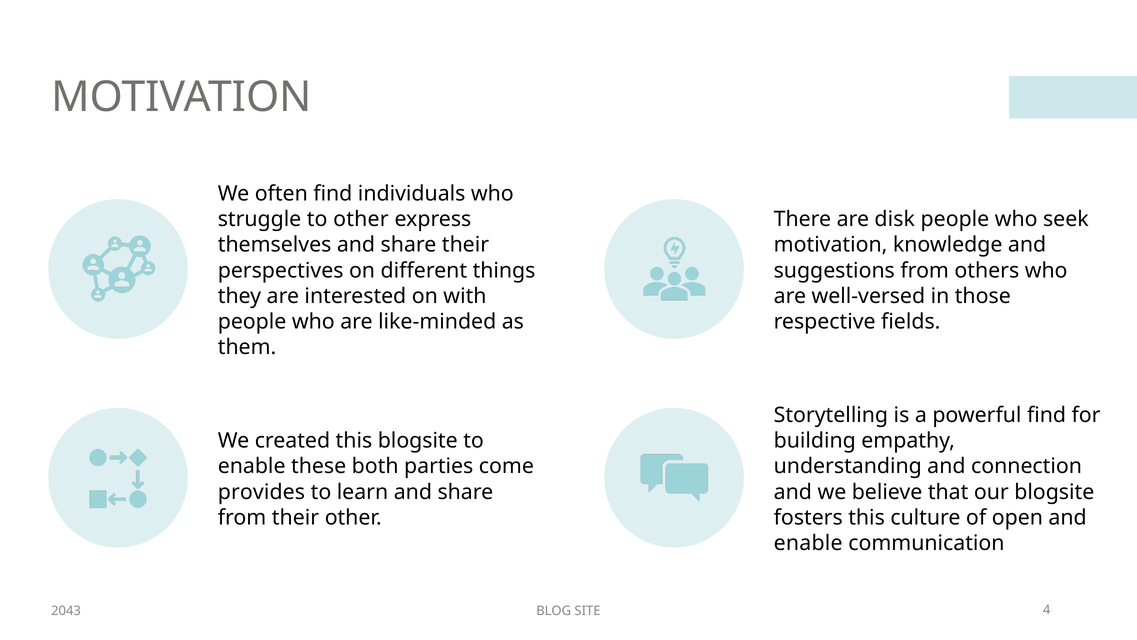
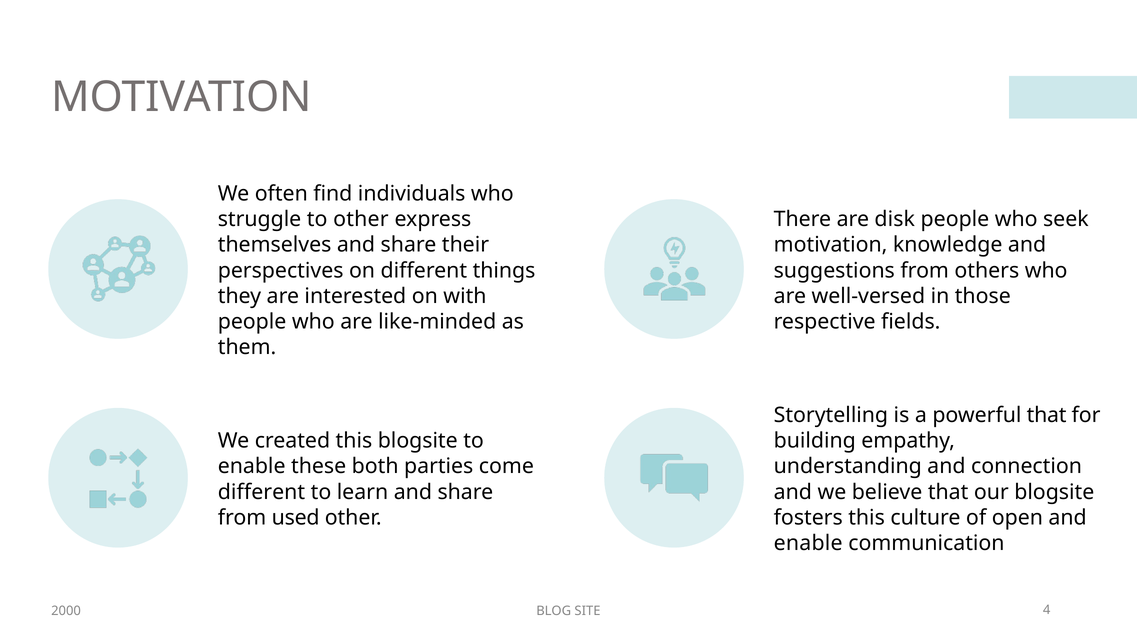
powerful find: find -> that (1047, 415)
provides: provides -> different (261, 492)
from their: their -> used (296, 517)
2043: 2043 -> 2000 (66, 611)
